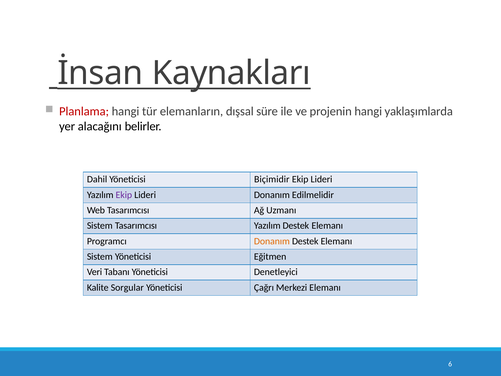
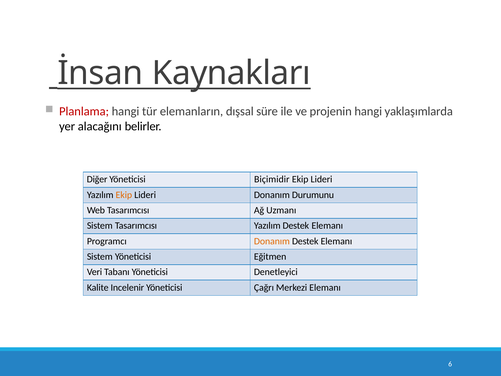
Dahil: Dahil -> Diğer (97, 179)
Ekip colour: purple -> orange (124, 195)
Edilmelidir: Edilmelidir -> Durumunu (313, 195)
Sorgular: Sorgular -> Incelenir (127, 287)
